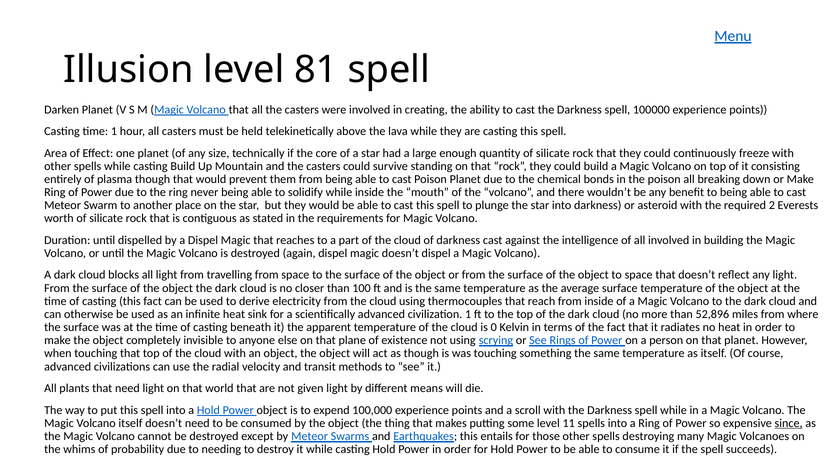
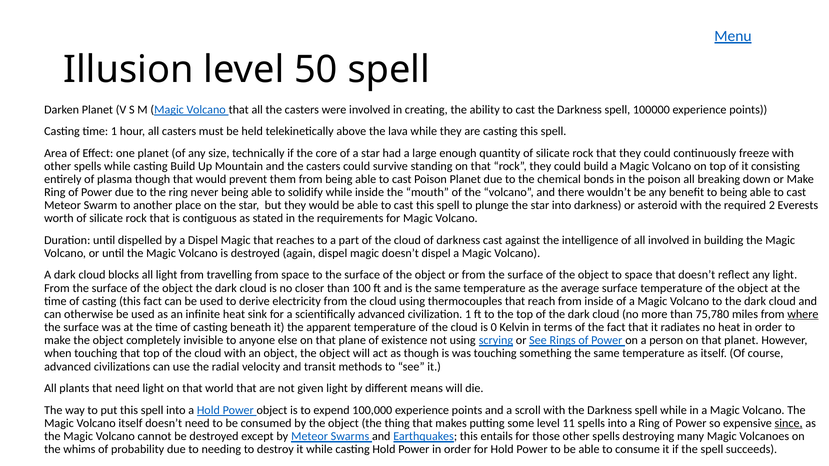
81: 81 -> 50 (316, 70)
52,896: 52,896 -> 75,780 (712, 314)
where underline: none -> present (803, 314)
